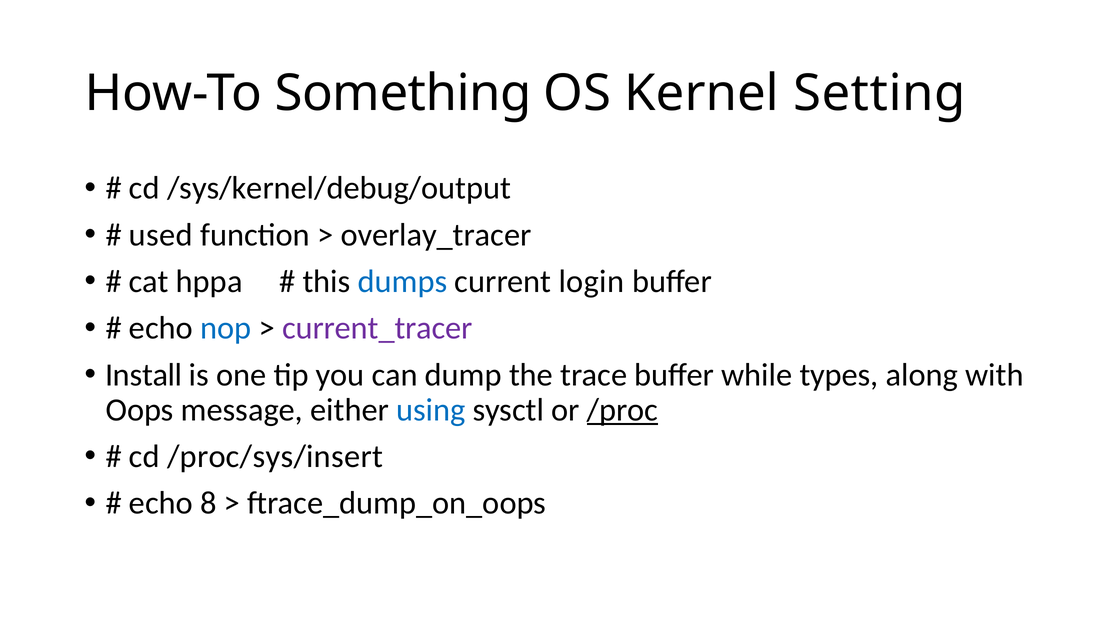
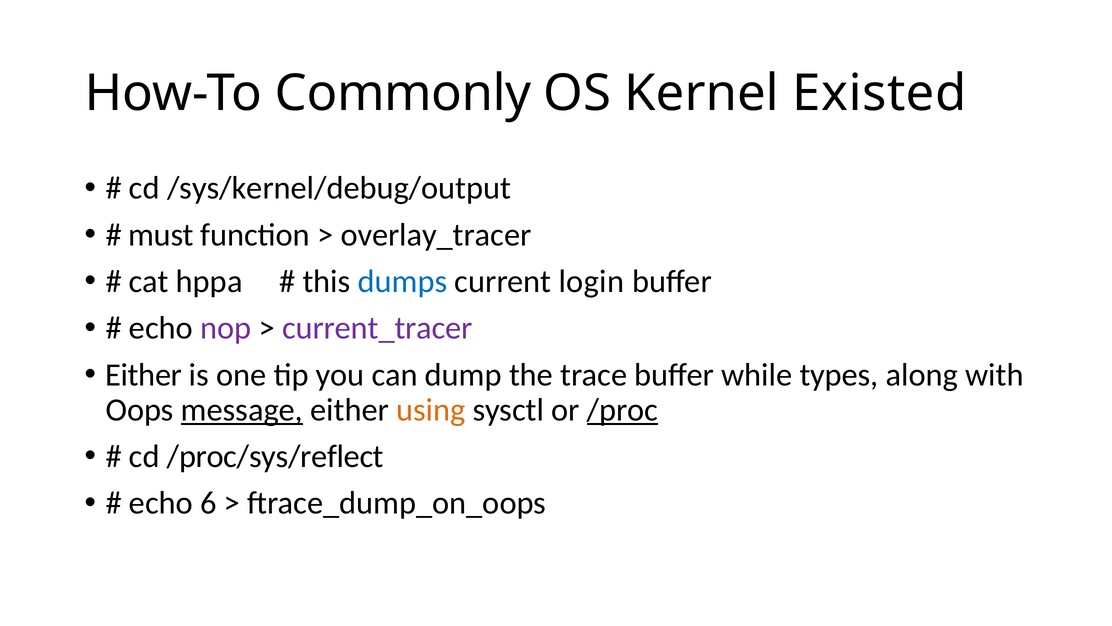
Something: Something -> Commonly (403, 93)
Setting: Setting -> Existed (879, 93)
used: used -> must (161, 235)
nop colour: blue -> purple (226, 328)
Install: Install -> Either (144, 375)
message underline: none -> present (242, 410)
using colour: blue -> orange (431, 410)
/proc/sys/insert: /proc/sys/insert -> /proc/sys/reflect (275, 456)
8: 8 -> 6 (208, 503)
